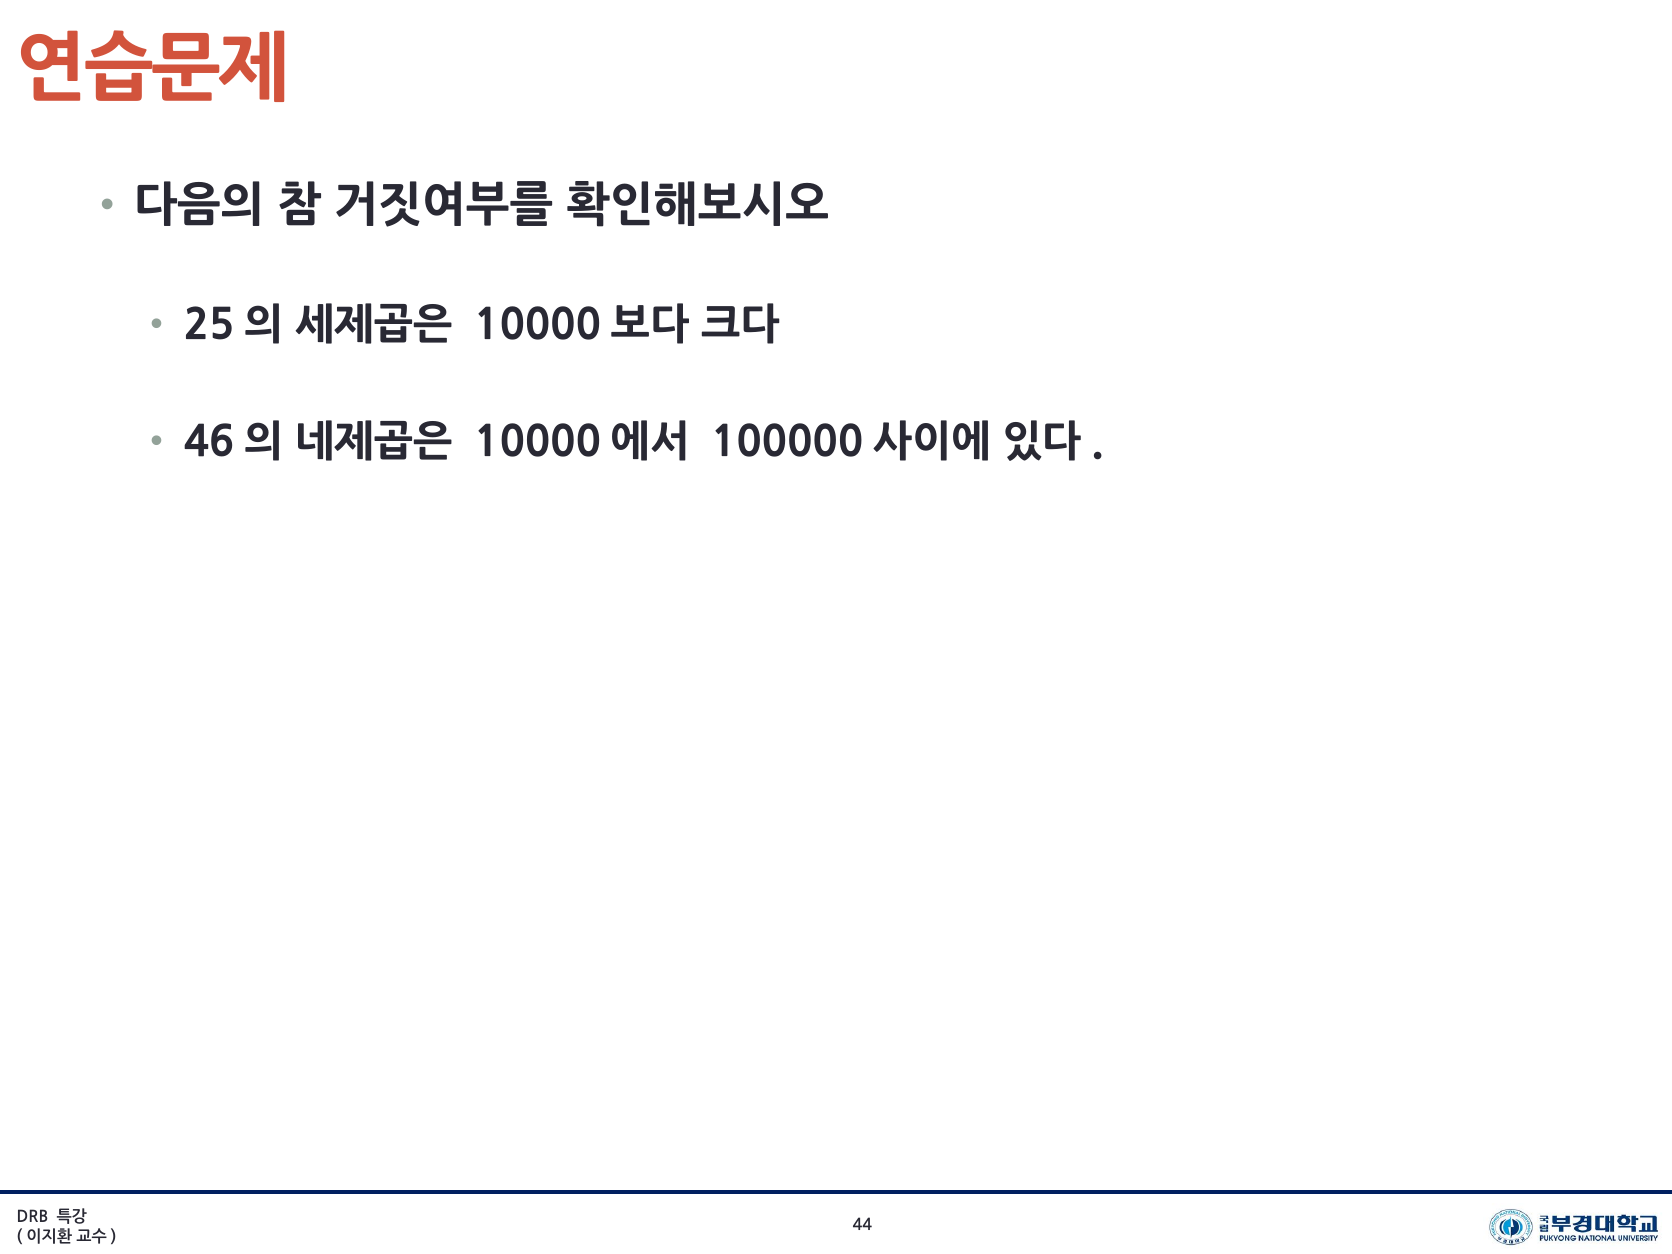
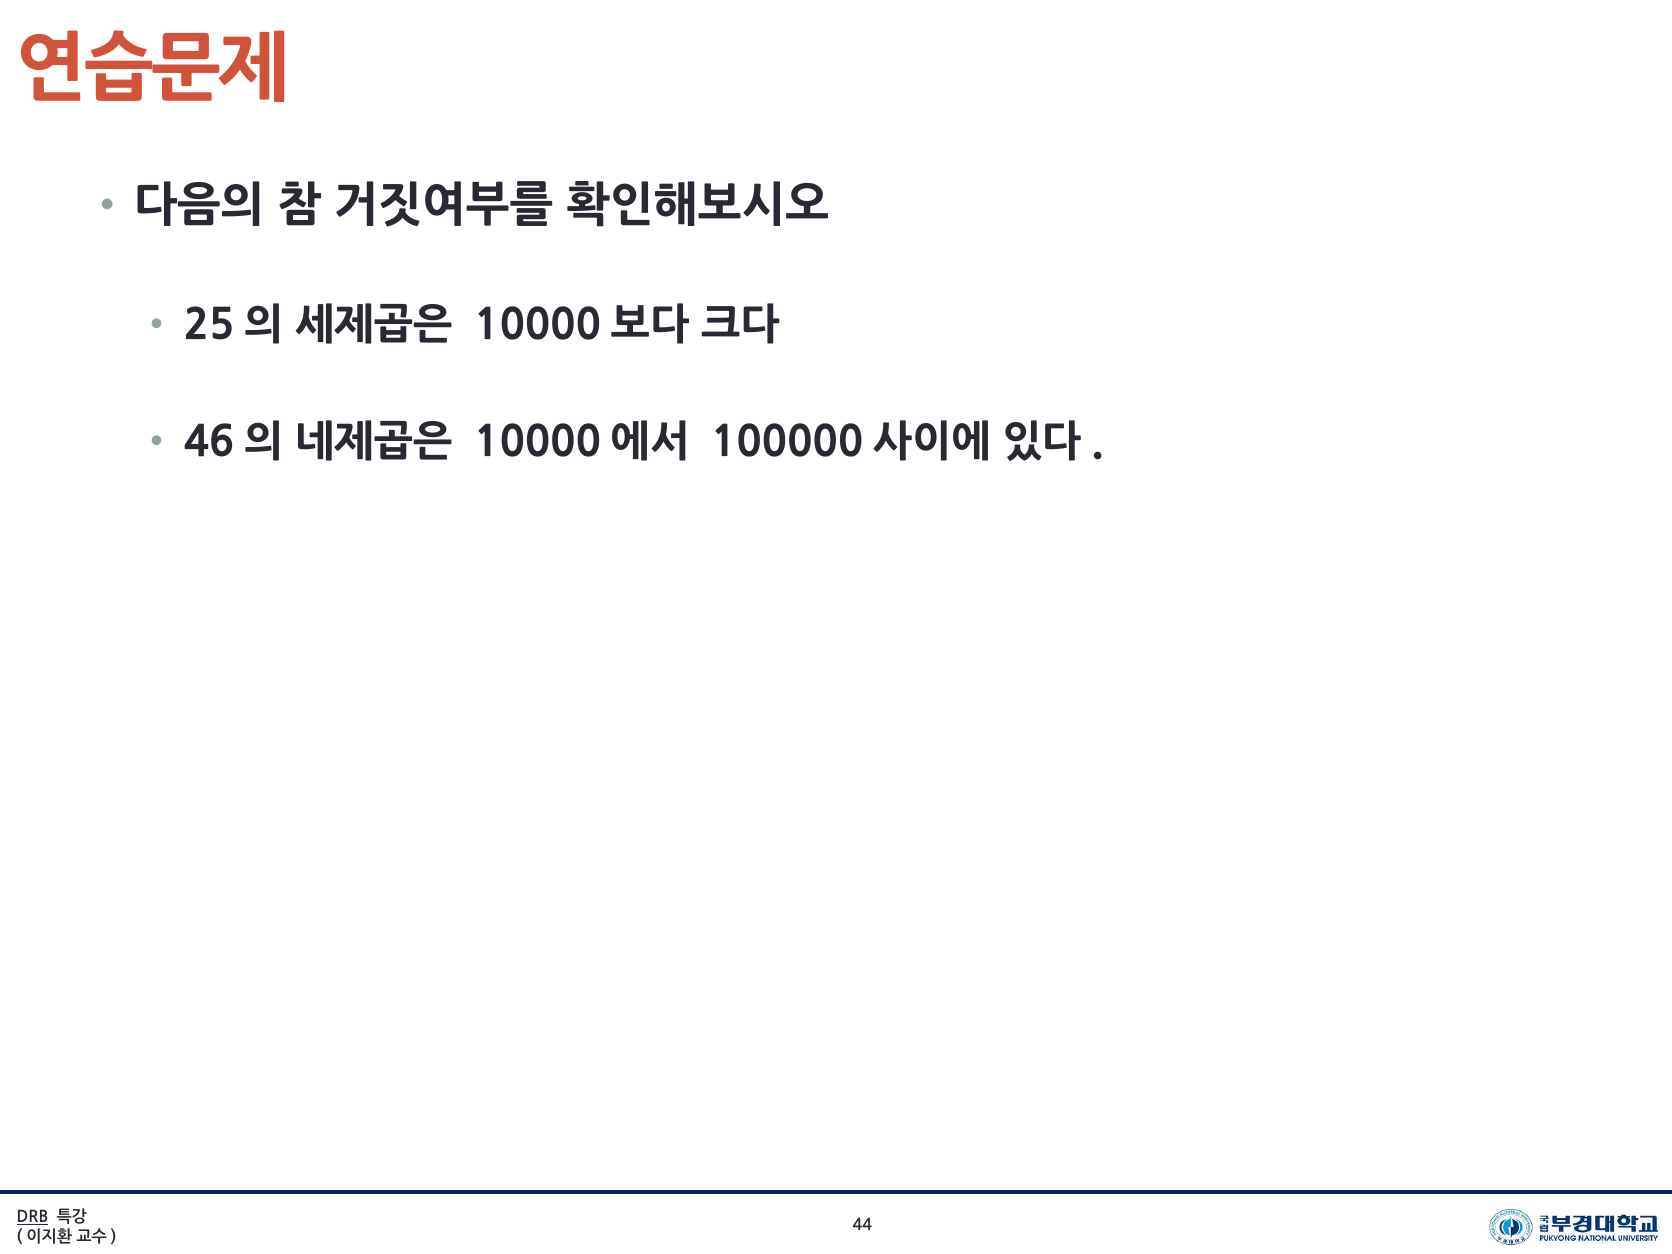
DRB underline: none -> present (33, 1218)
